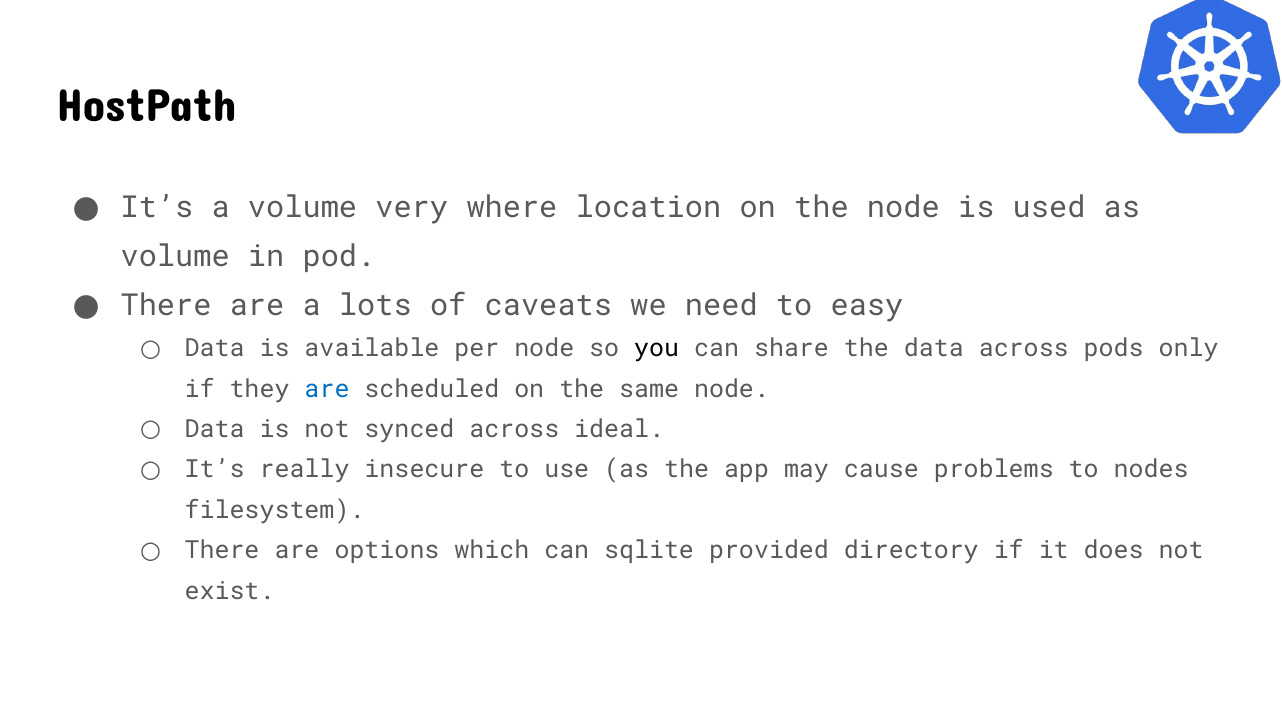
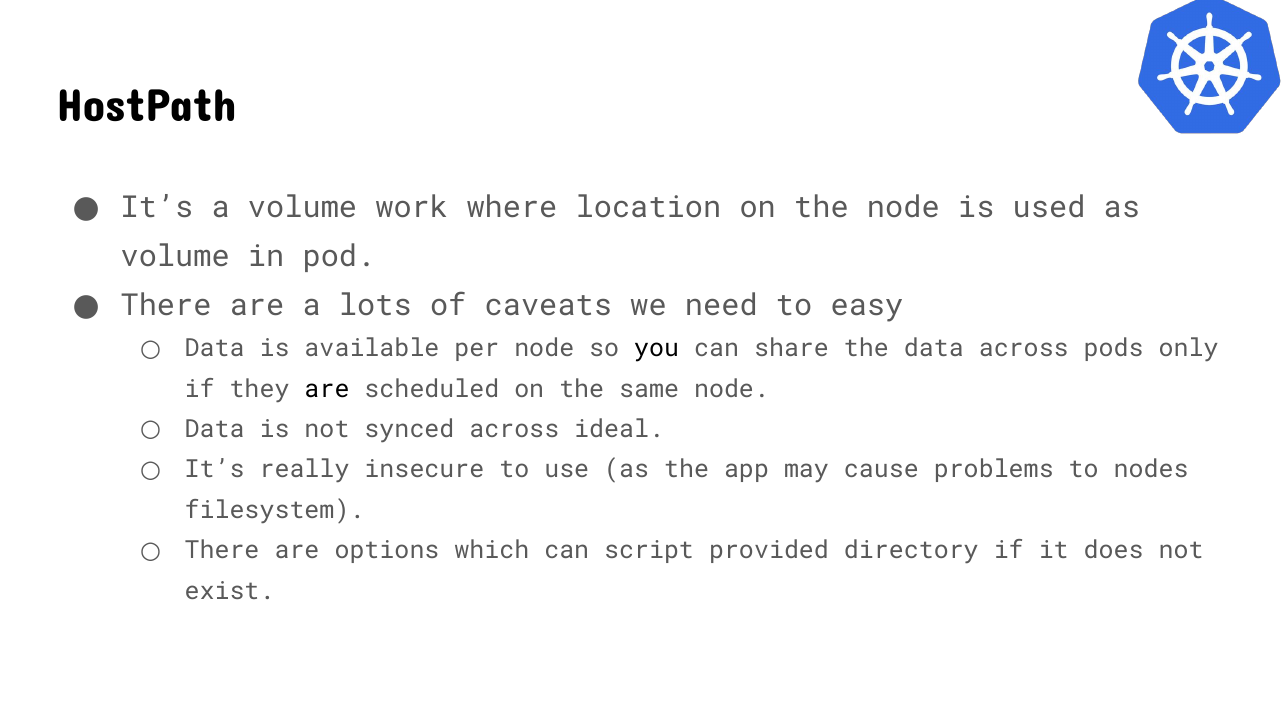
very: very -> work (412, 207)
are colour: blue -> black (327, 389)
sqlite: sqlite -> script (649, 551)
